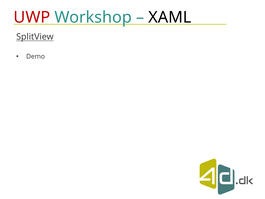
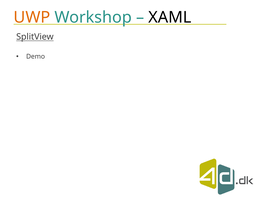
UWP colour: red -> orange (32, 17)
